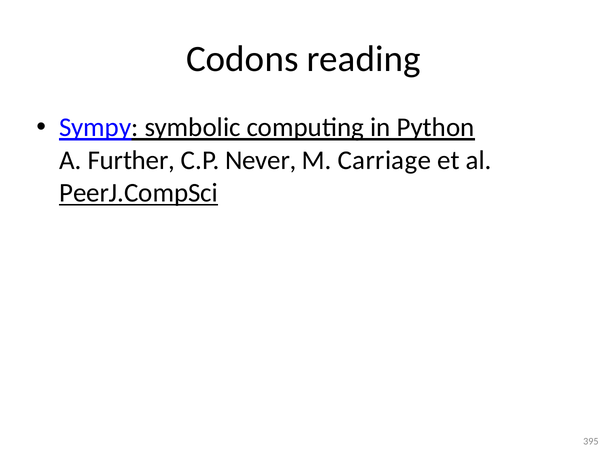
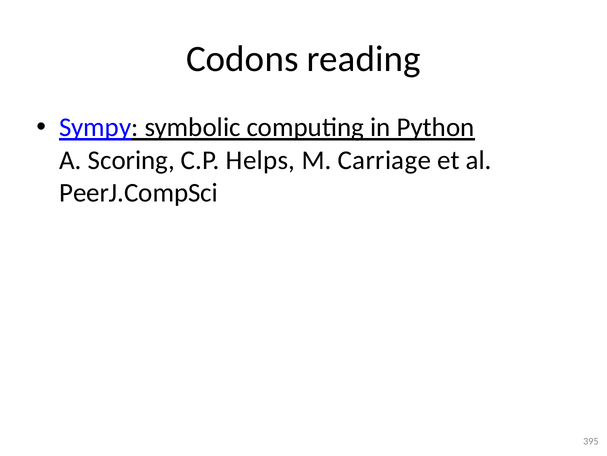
Further: Further -> Scoring (131, 160)
Never: Never -> Helps (261, 160)
PeerJ.CompSci underline: present -> none (139, 193)
